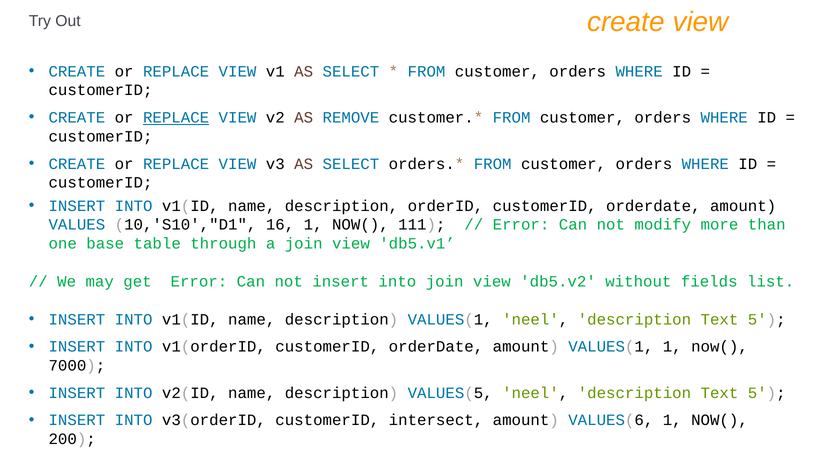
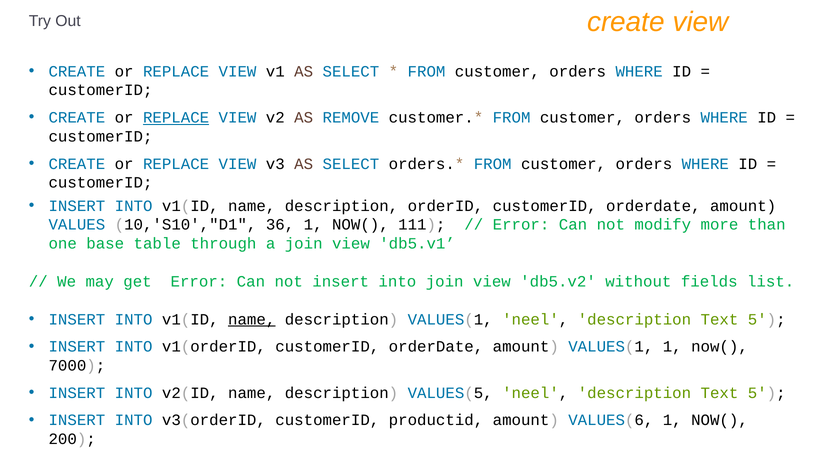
16: 16 -> 36 (280, 225)
name underline: none -> present (252, 319)
intersect: intersect -> productid (436, 420)
